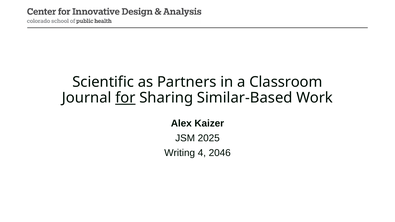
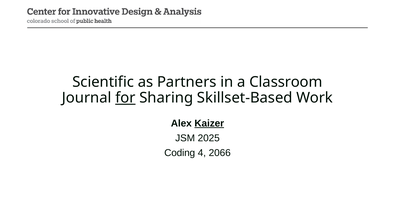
Similar-Based: Similar-Based -> Skillset-Based (245, 98)
Kaizer underline: none -> present (209, 123)
Writing: Writing -> Coding (180, 153)
2046: 2046 -> 2066 (220, 153)
